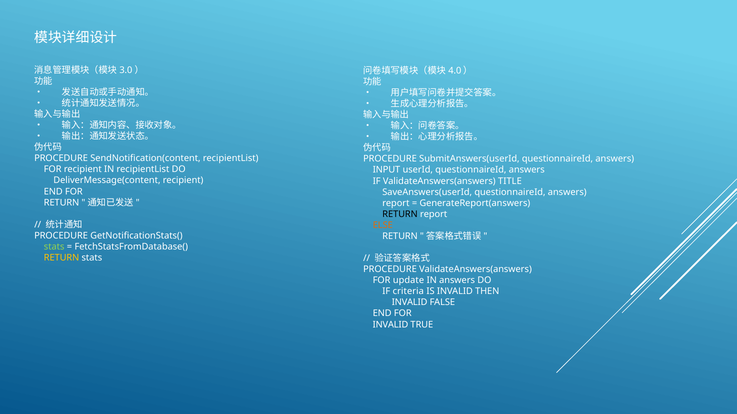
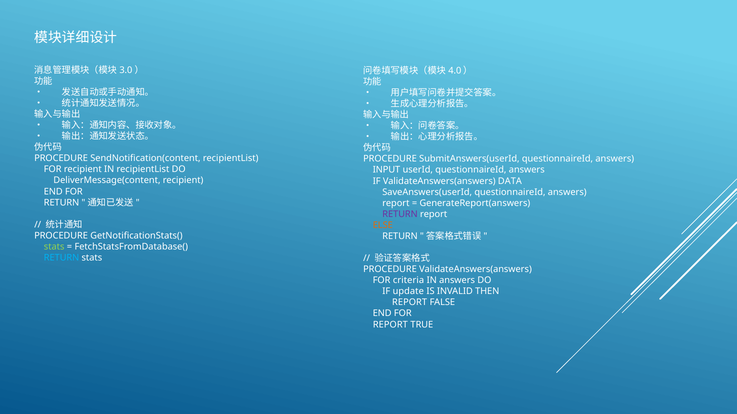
TITLE: TITLE -> DATA (510, 181)
RETURN colour: black -> purple (400, 214)
RETURN colour: yellow -> light blue (62, 258)
update: update -> criteria (409, 281)
criteria: criteria -> update (408, 292)
INVALID: INVALID -> REPORT (410, 303)
INVALID: INVALID -> REPORT (390, 325)
